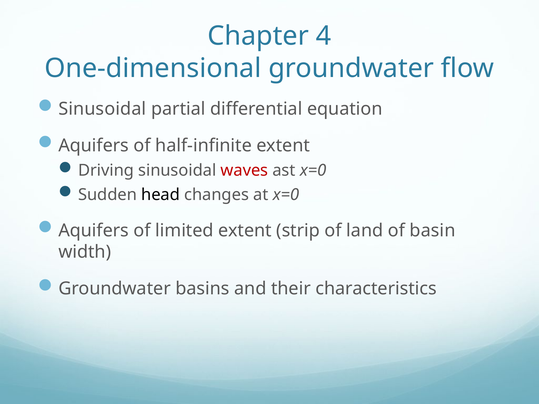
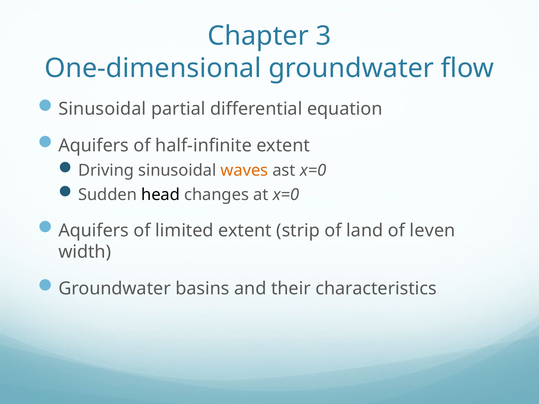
4: 4 -> 3 (324, 36)
waves colour: red -> orange (244, 171)
basin: basin -> leven (433, 231)
